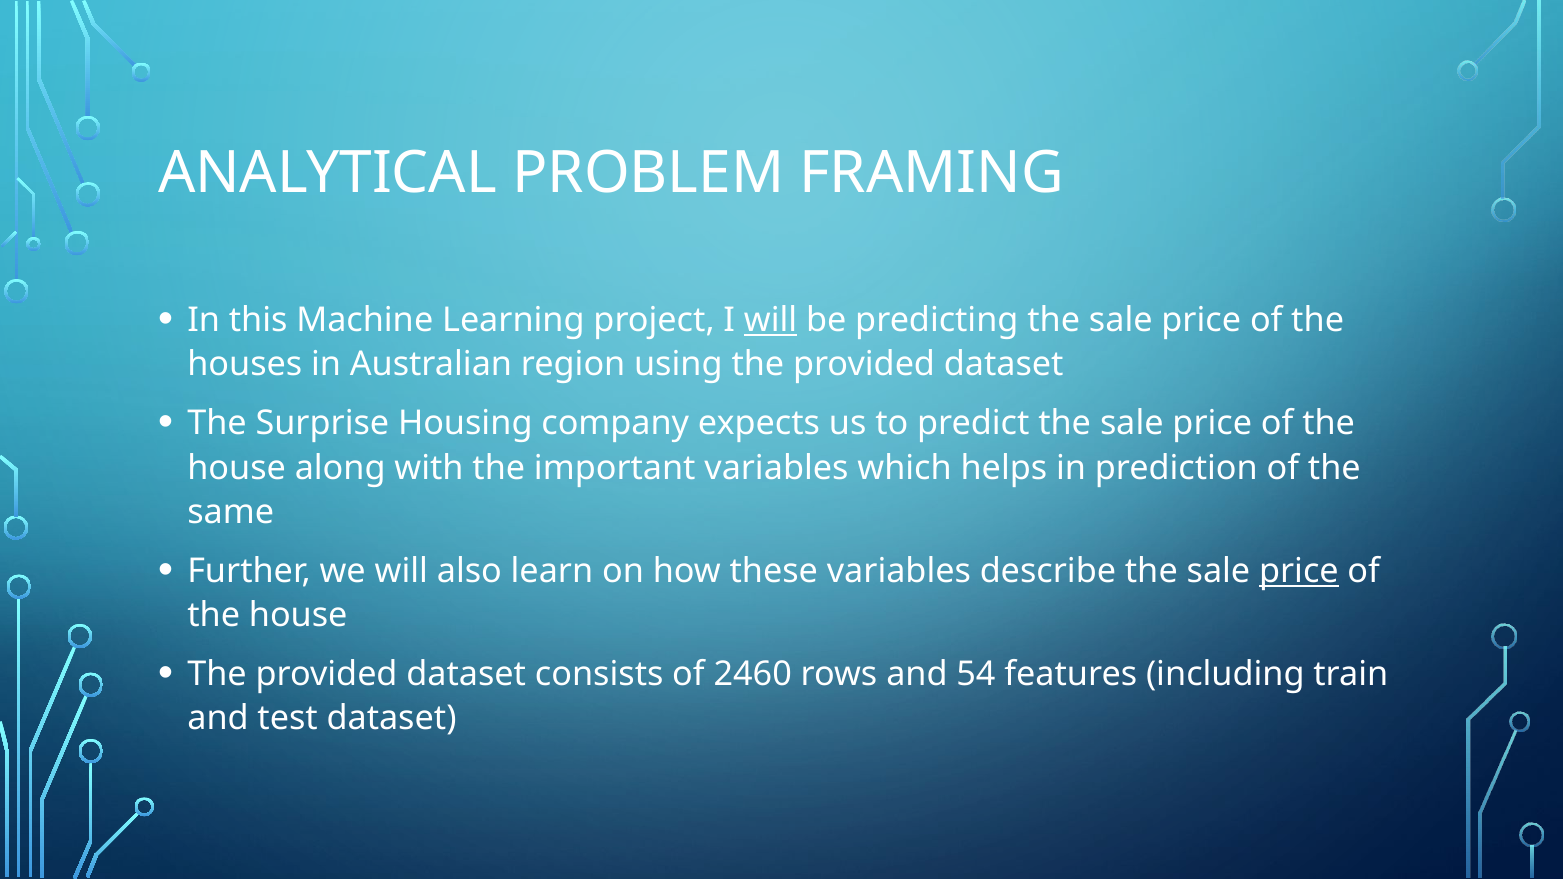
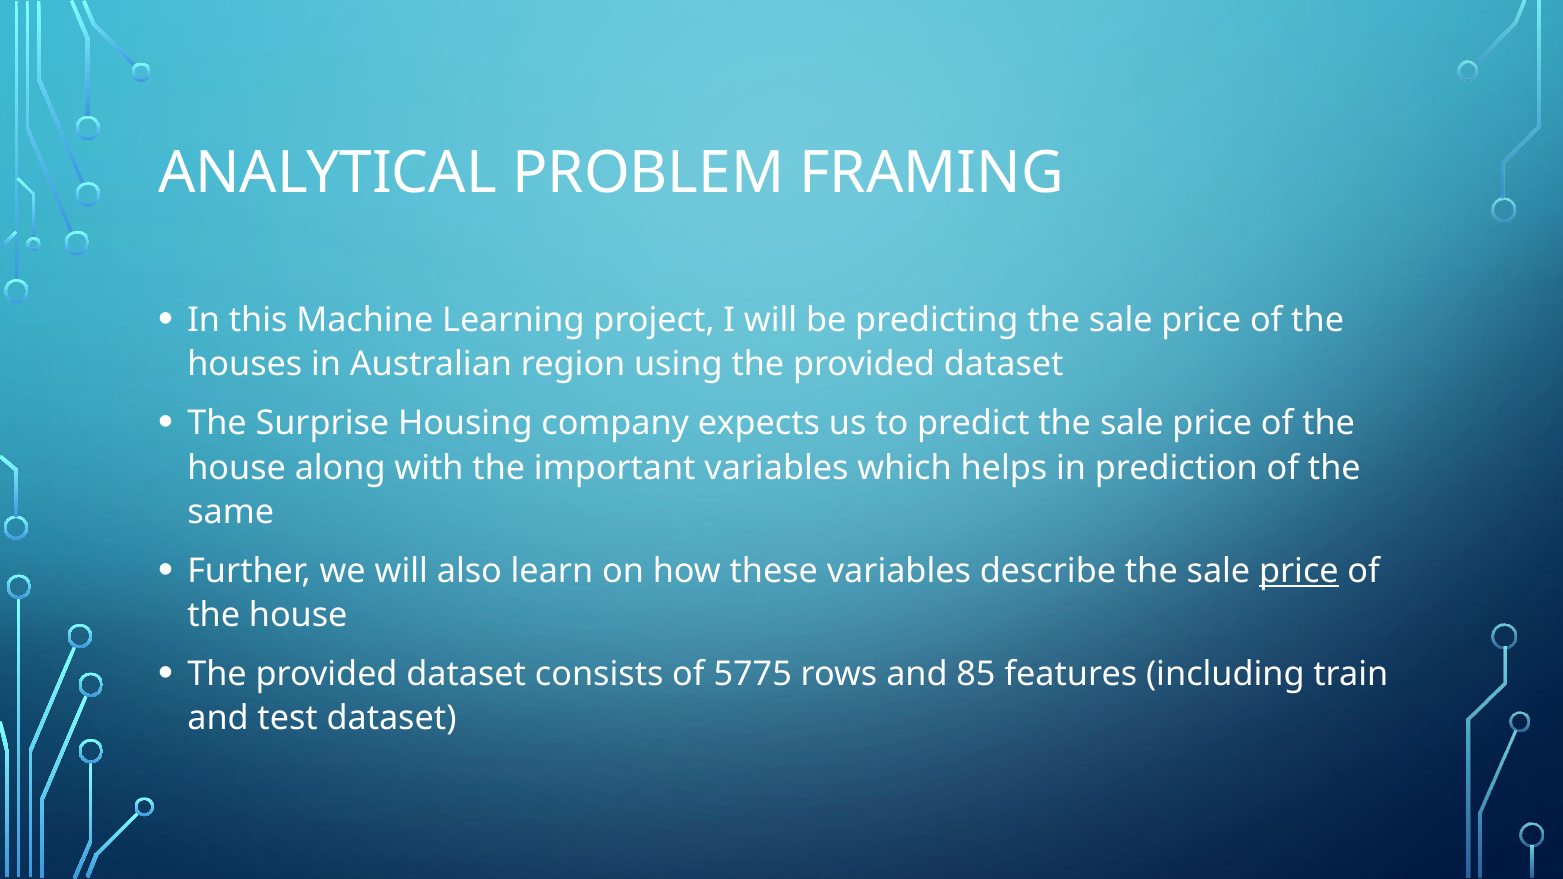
will underline: present -> none (771, 320)
2460: 2460 -> 5775 (753, 674)
54: 54 -> 85 (976, 674)
